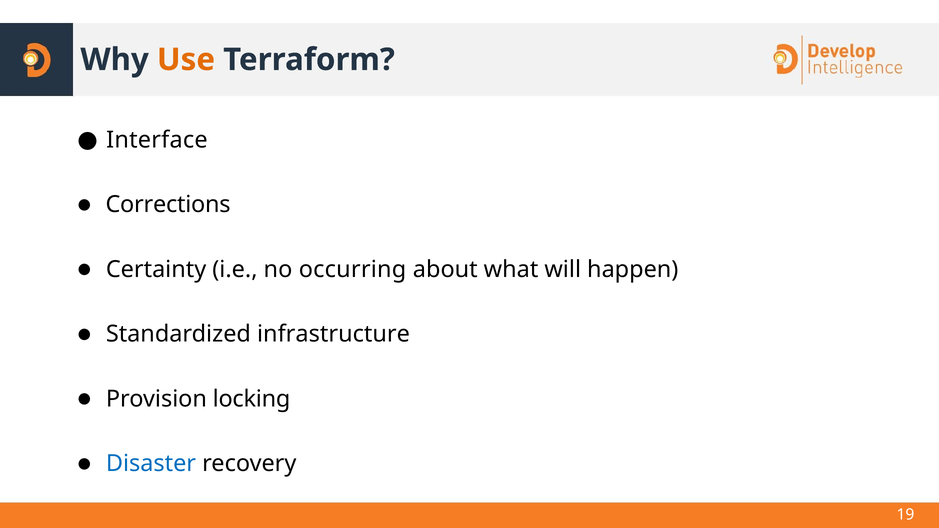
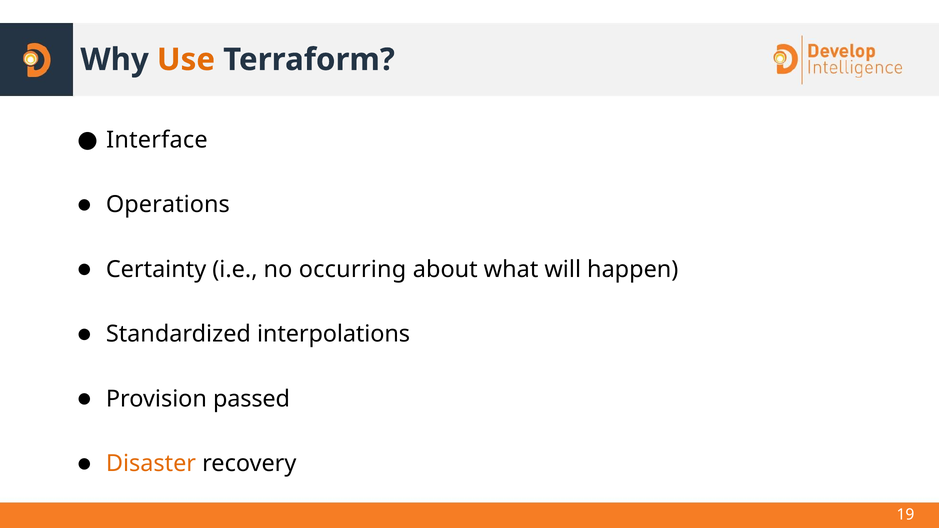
Corrections: Corrections -> Operations (168, 205)
infrastructure: infrastructure -> interpolations (334, 334)
locking: locking -> passed (252, 399)
Disaster colour: blue -> orange (151, 464)
